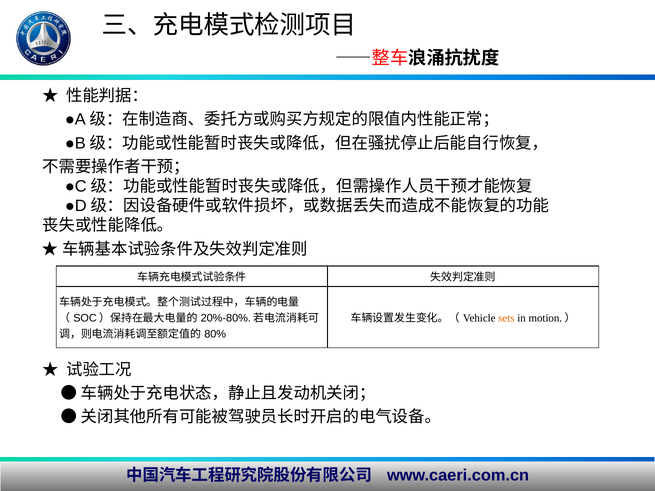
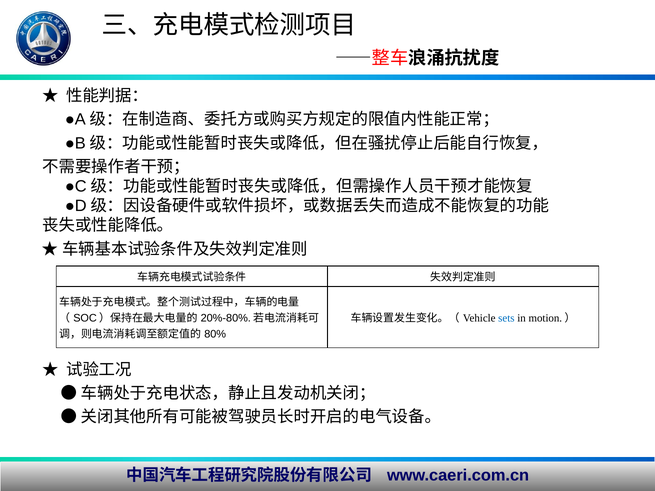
sets colour: orange -> blue (506, 318)
